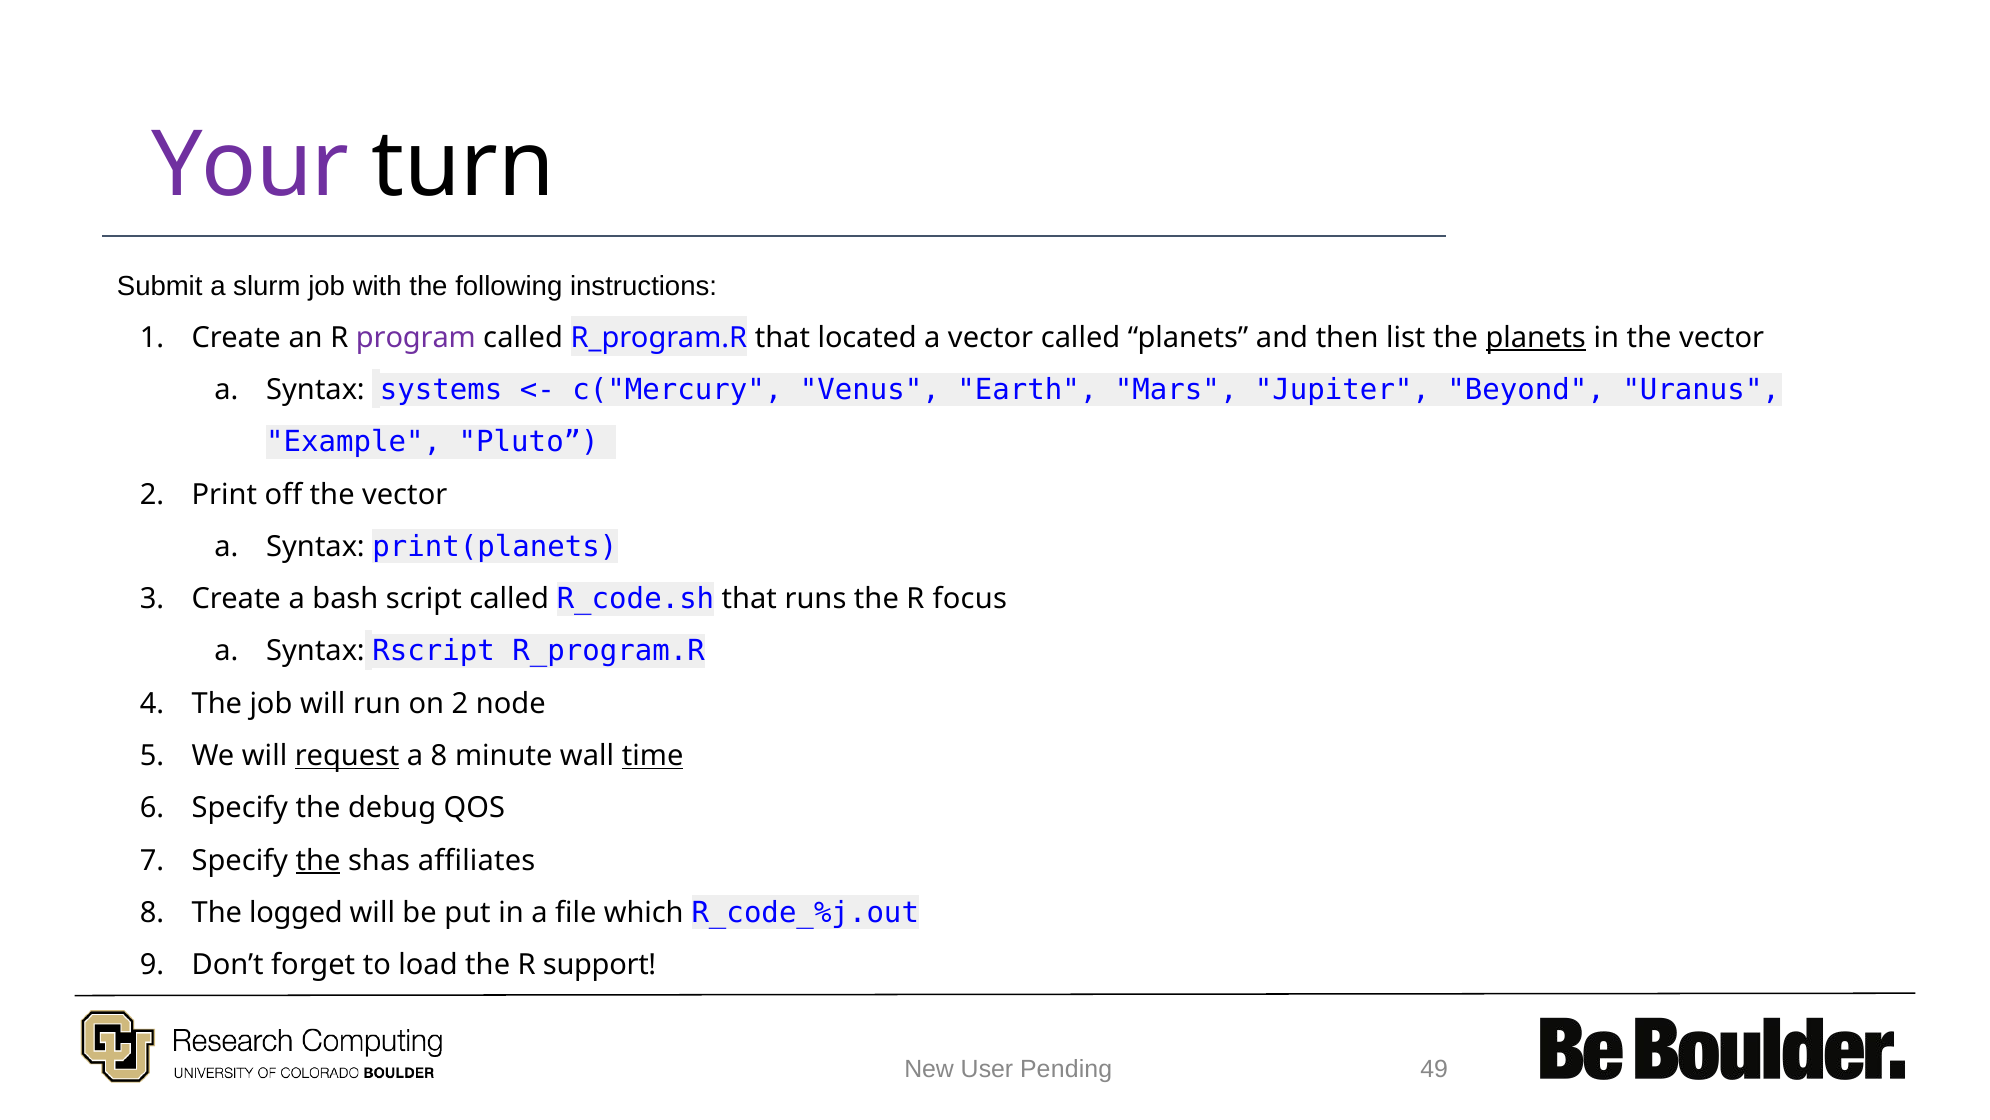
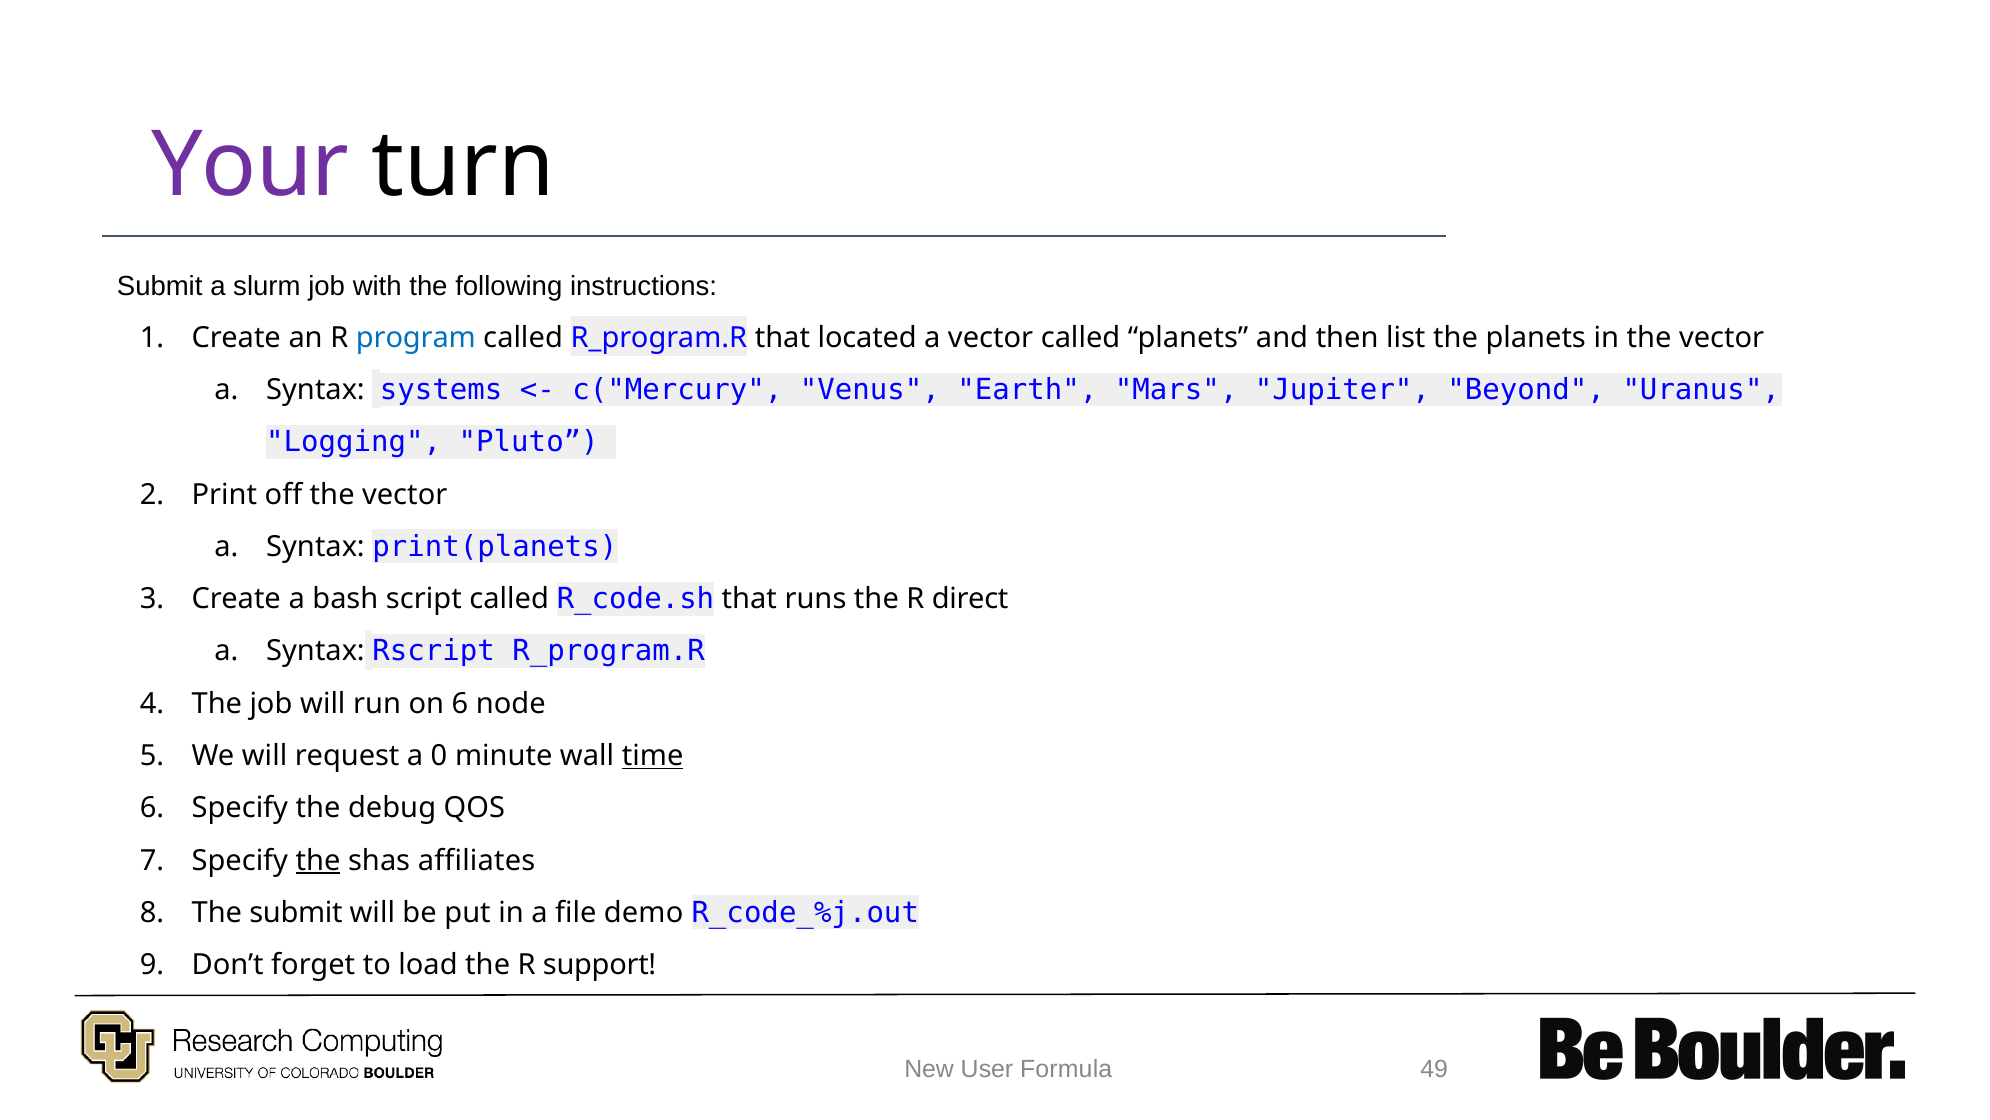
program colour: purple -> blue (416, 338)
planets underline: present -> none (1536, 338)
Example: Example -> Logging (354, 442)
focus: focus -> direct (970, 599)
on 2: 2 -> 6 (460, 703)
request underline: present -> none (347, 755)
a 8: 8 -> 0 (439, 755)
The logged: logged -> submit (296, 912)
which: which -> demo (644, 912)
Pending: Pending -> Formula (1066, 1069)
